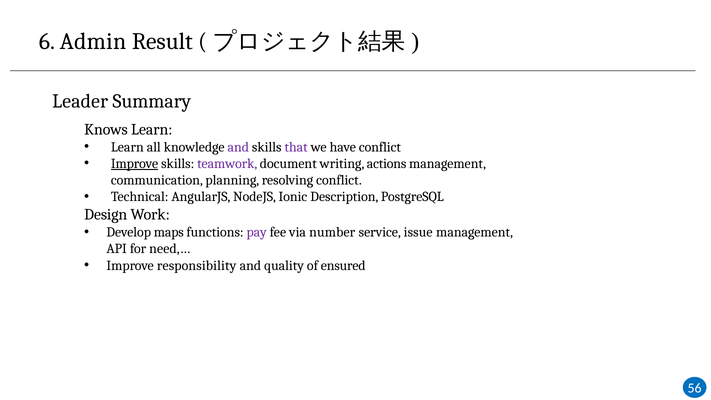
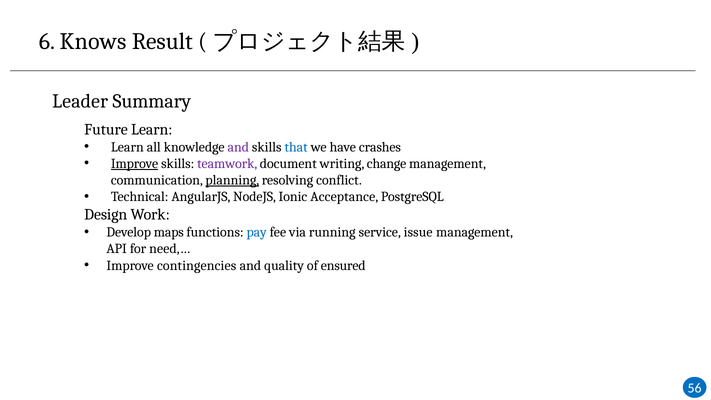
Admin: Admin -> Knows (93, 42)
Knows: Knows -> Future (106, 129)
that colour: purple -> blue (296, 147)
have conflict: conflict -> crashes (380, 147)
actions: actions -> change (387, 164)
planning underline: none -> present (232, 180)
Description: Description -> Acceptance (344, 197)
pay colour: purple -> blue (257, 232)
number: number -> running (332, 232)
responsibility: responsibility -> contingencies (197, 265)
